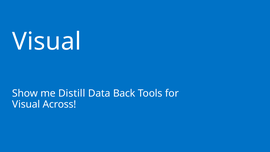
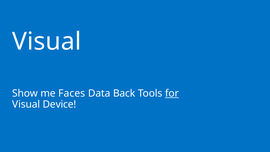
Distill: Distill -> Faces (72, 93)
for underline: none -> present (172, 93)
Across: Across -> Device (59, 104)
